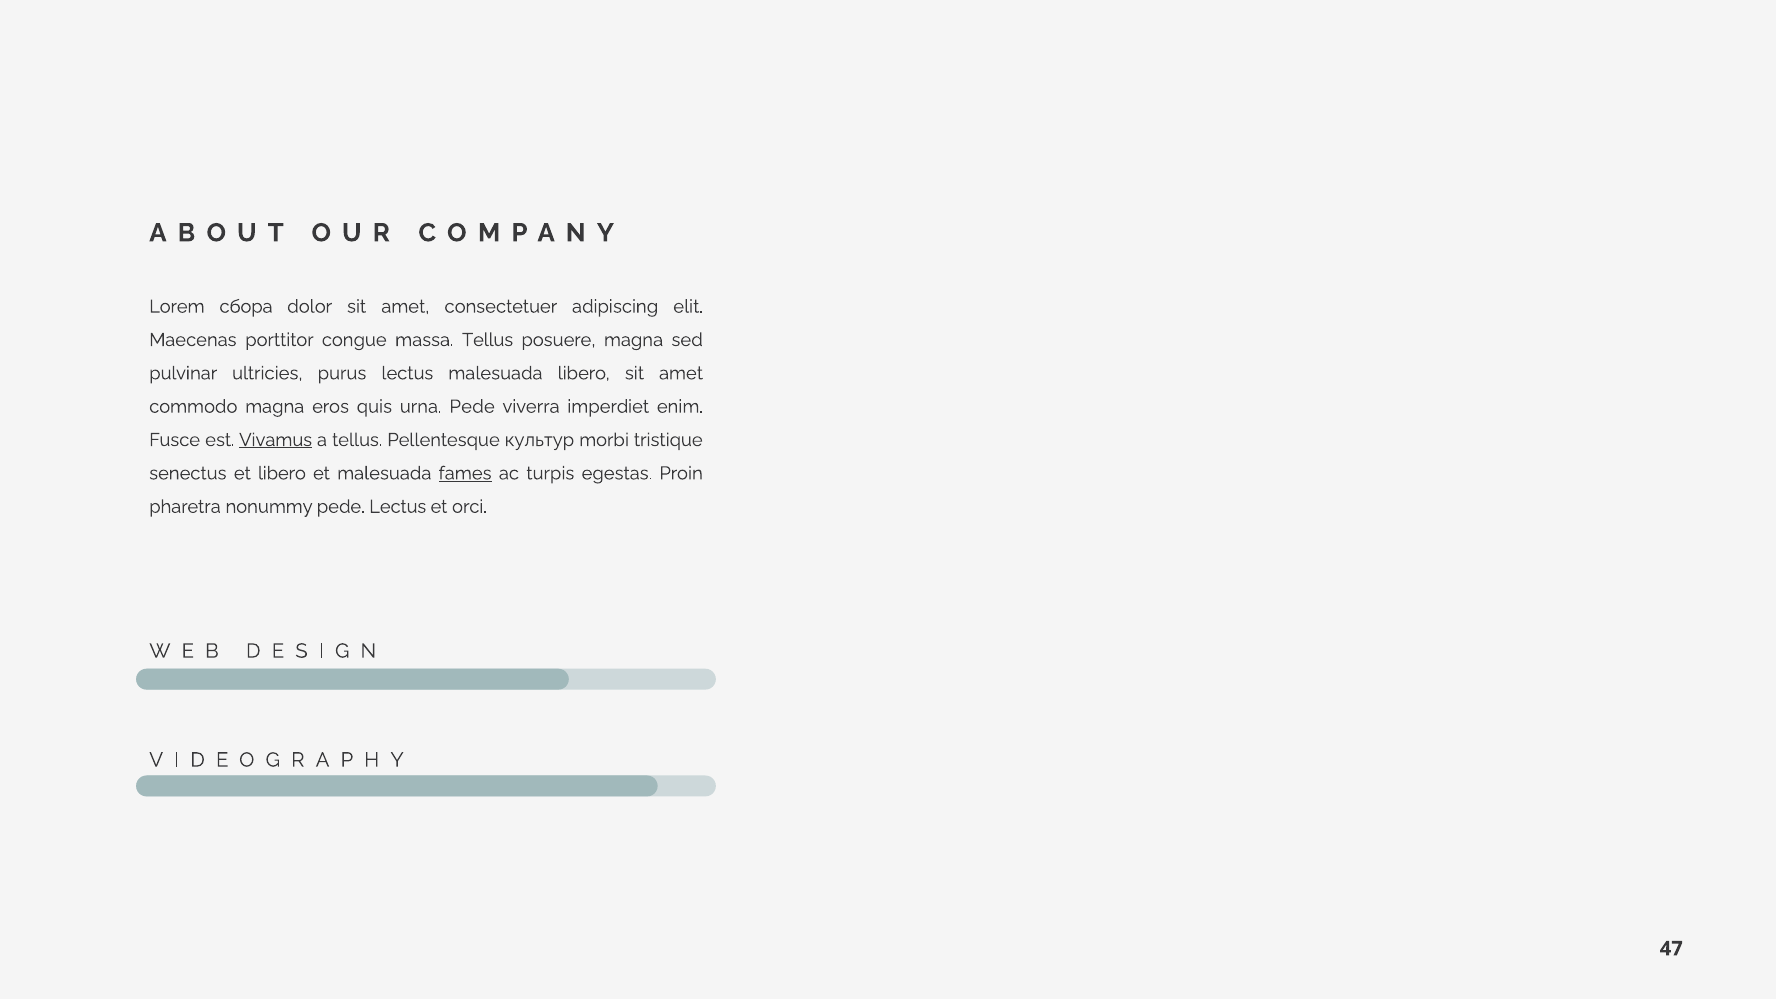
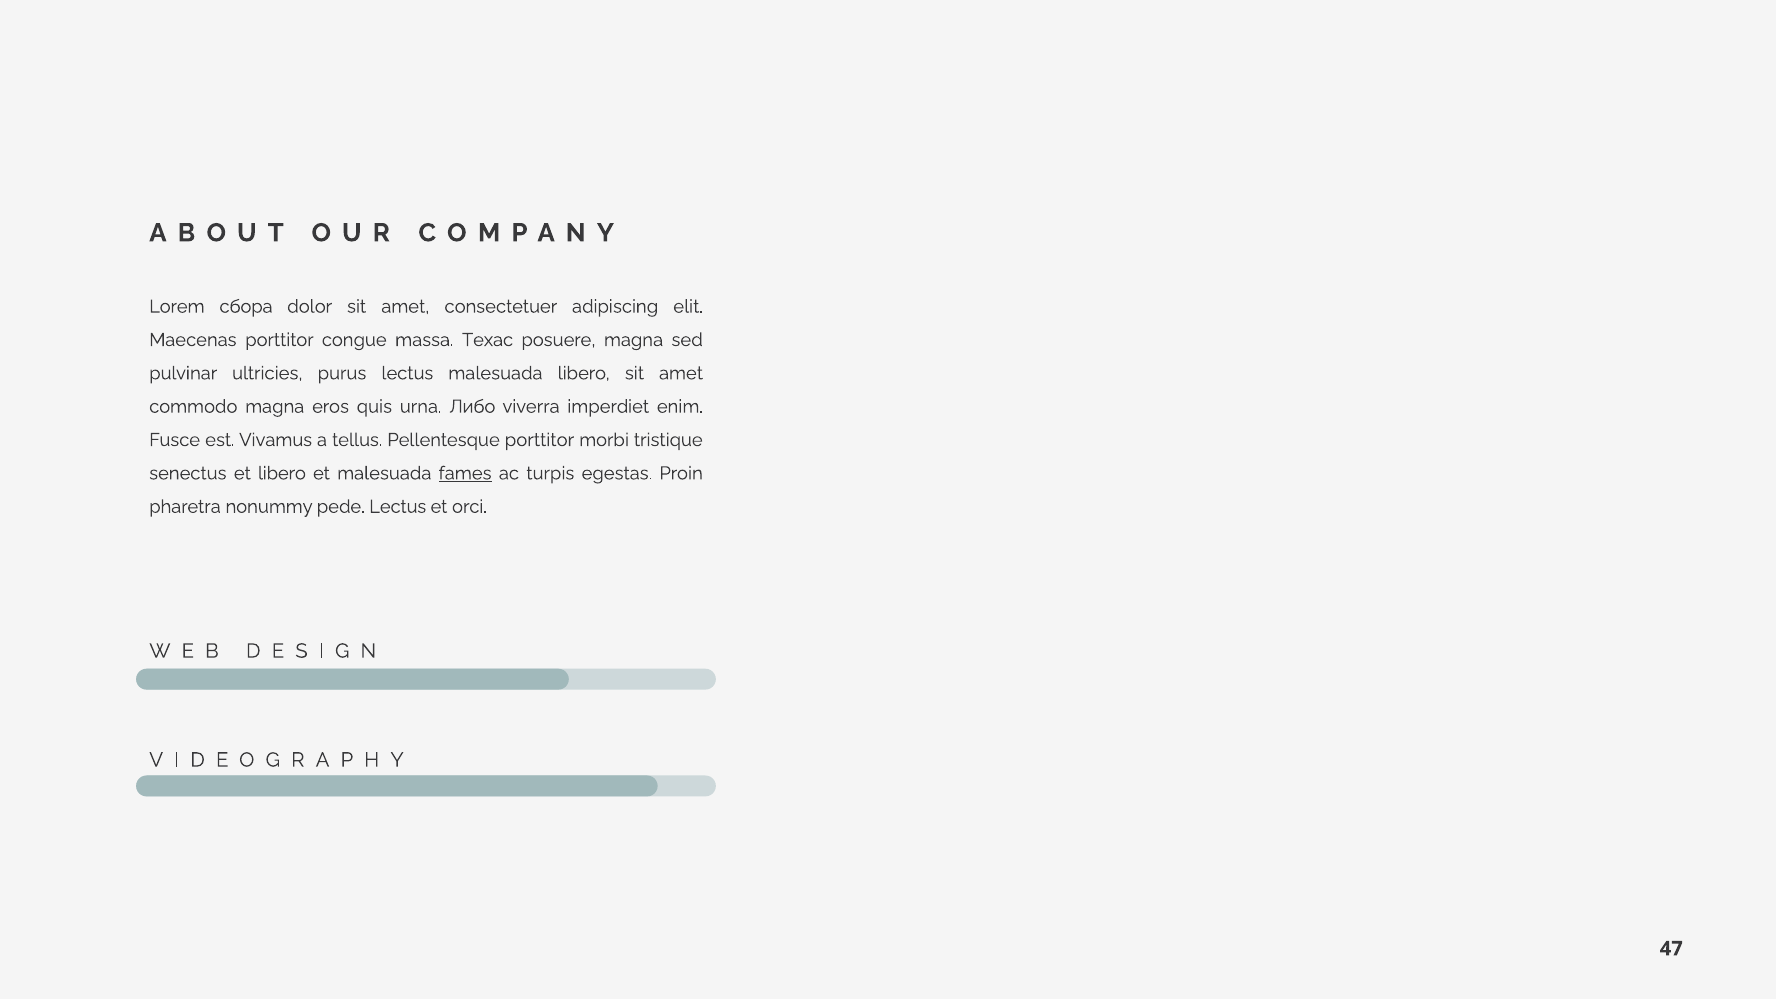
massa Tellus: Tellus -> Техас (488, 340)
urna Pede: Pede -> Либо (472, 407)
Vivamus underline: present -> none (276, 440)
Pellentesque культур: культур -> porttitor (539, 440)
